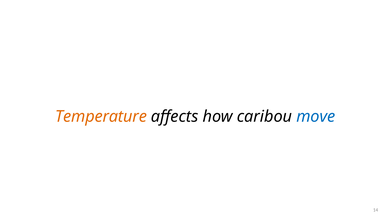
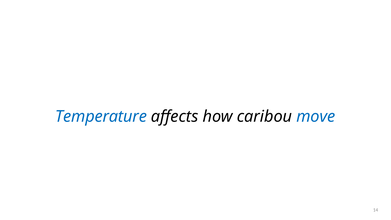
Temperature colour: orange -> blue (101, 116)
